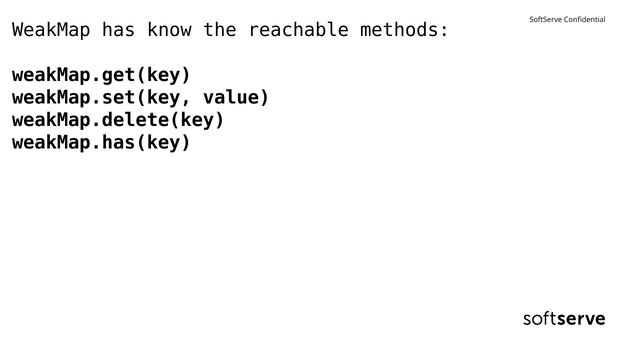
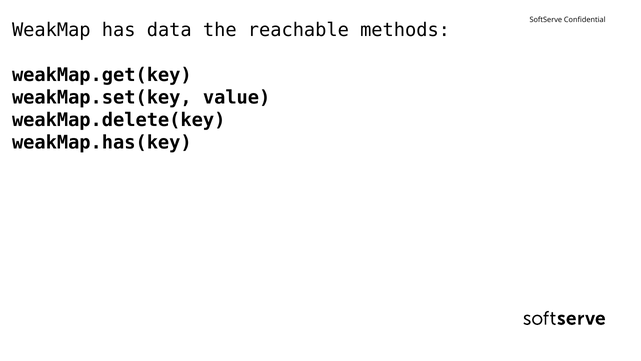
know: know -> data (169, 30)
